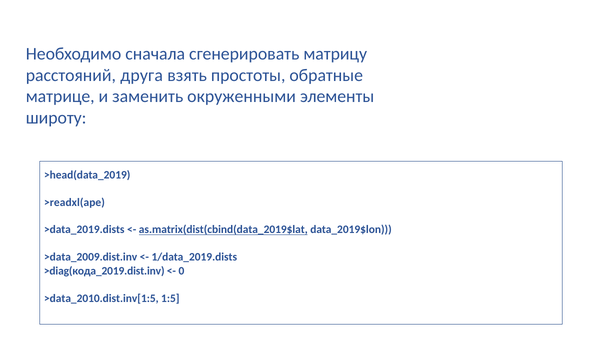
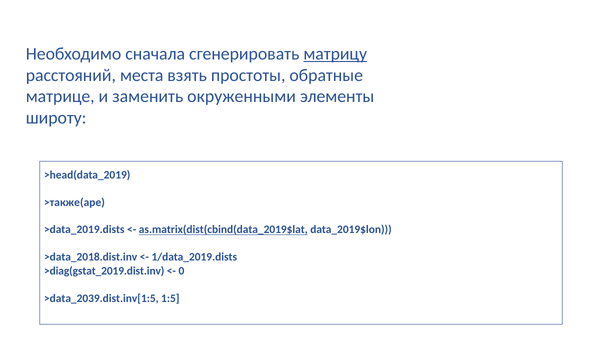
матрицу underline: none -> present (335, 54)
друга: друга -> места (142, 75)
>readxl(ape: >readxl(ape -> >также(ape (74, 202)
>data_2009.dist.inv: >data_2009.dist.inv -> >data_2018.dist.inv (91, 257)
>diag(кода_2019.dist.inv: >diag(кода_2019.dist.inv -> >diag(gstat_2019.dist.inv (104, 271)
>data_2010.dist.inv[1:5: >data_2010.dist.inv[1:5 -> >data_2039.dist.inv[1:5 (101, 298)
